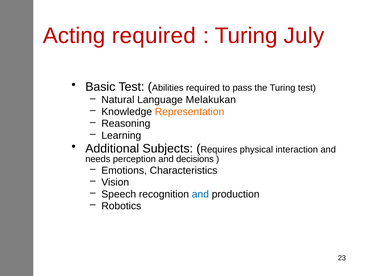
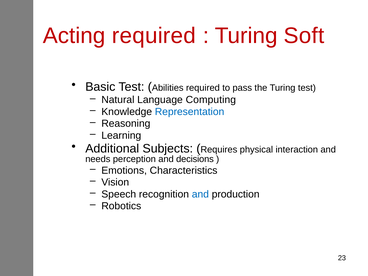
July: July -> Soft (304, 36)
Melakukan: Melakukan -> Computing (211, 100)
Representation colour: orange -> blue (190, 112)
